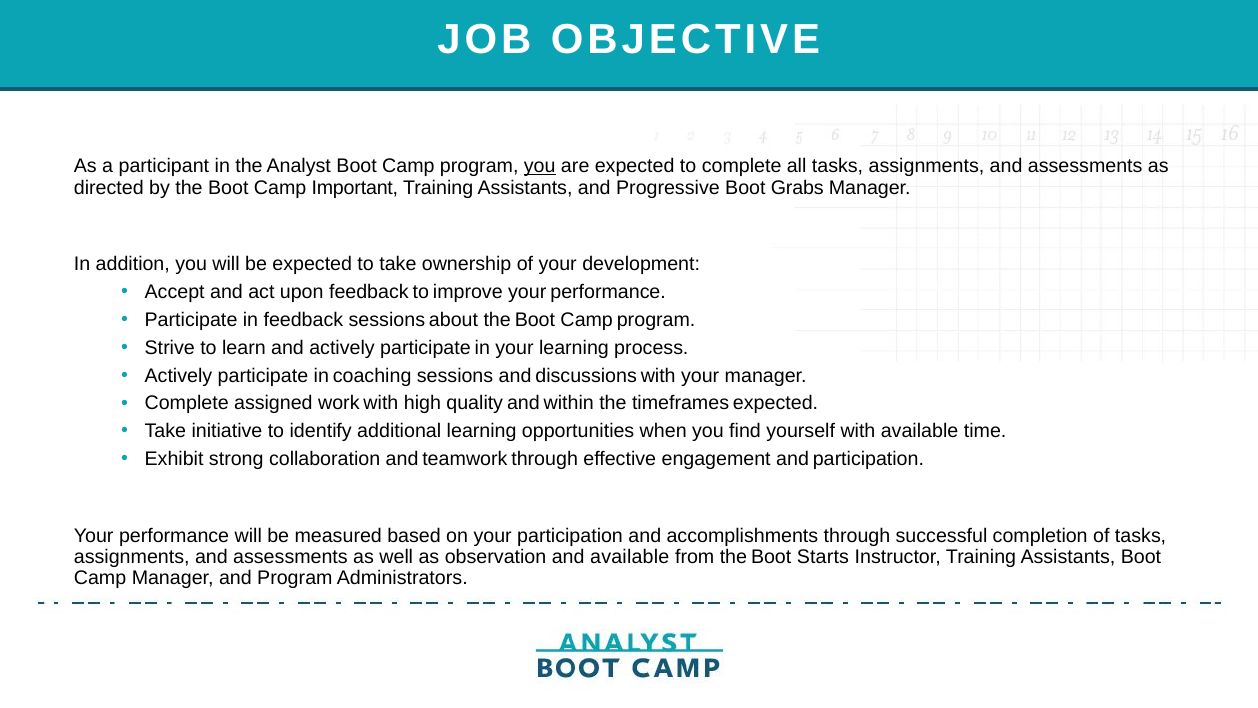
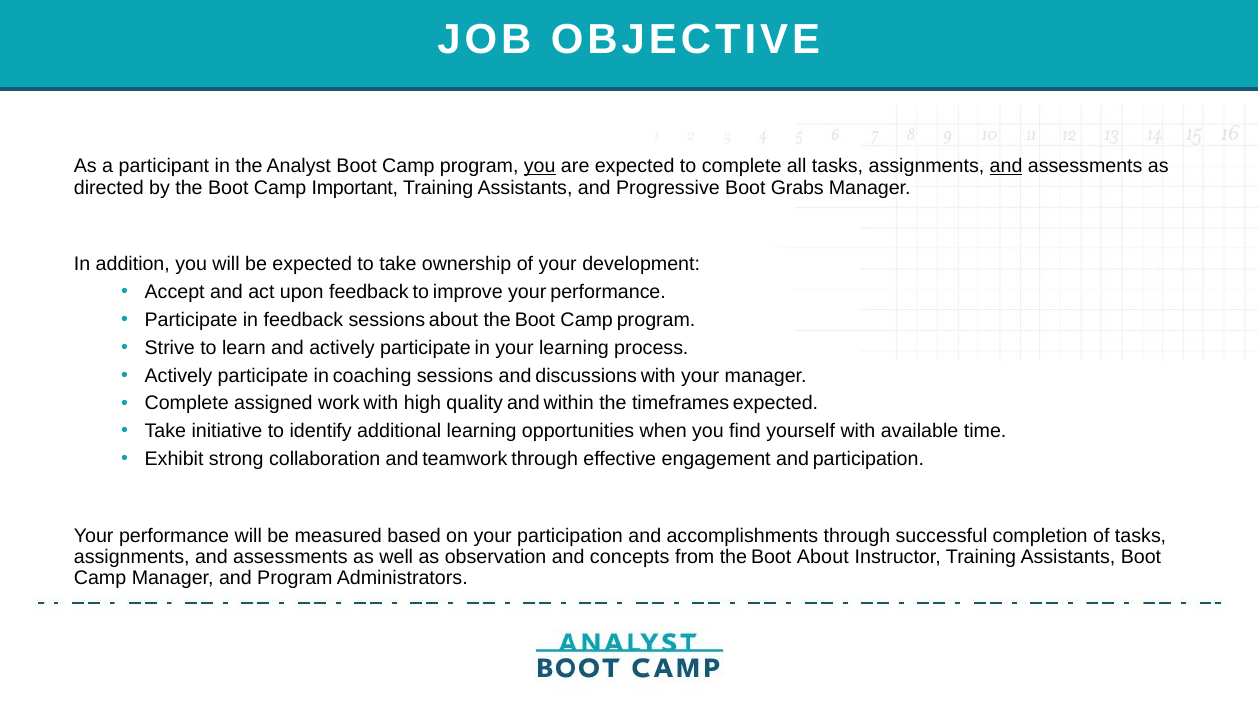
and underline: none -> present (1006, 166)
and available: available -> concepts (630, 557)
Boot Starts: Starts -> About (823, 557)
